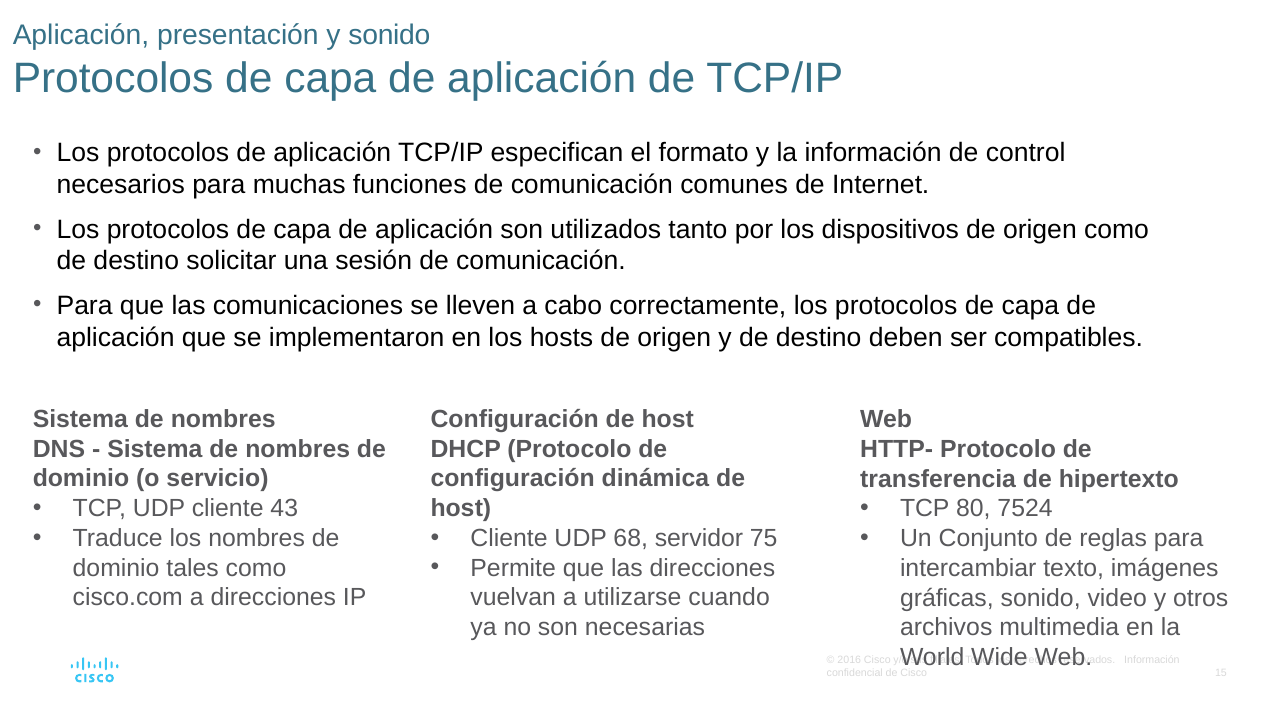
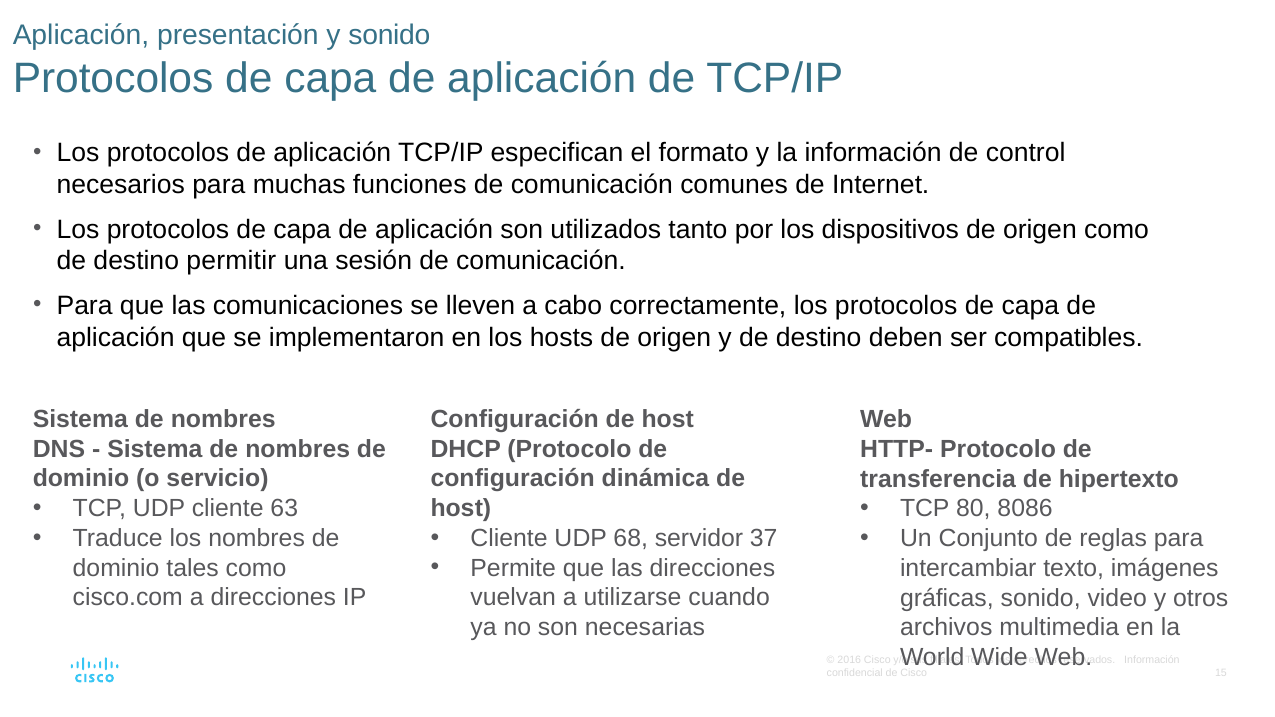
solicitar: solicitar -> permitir (231, 261)
43: 43 -> 63 (284, 509)
7524: 7524 -> 8086 (1025, 509)
75: 75 -> 37 (764, 538)
